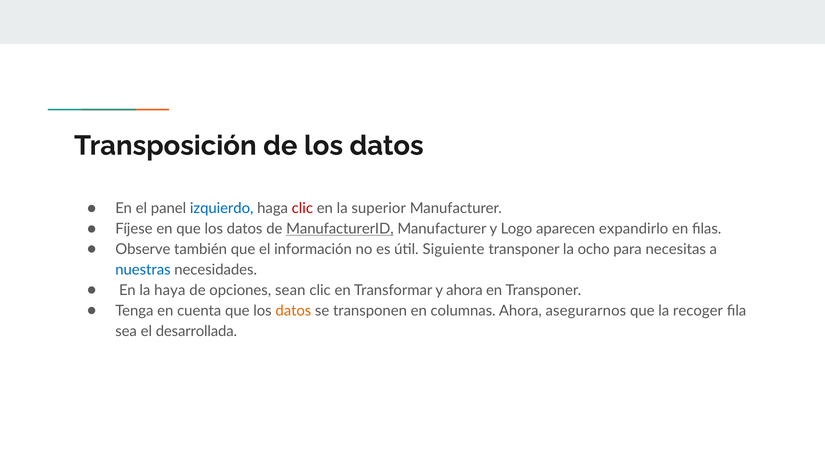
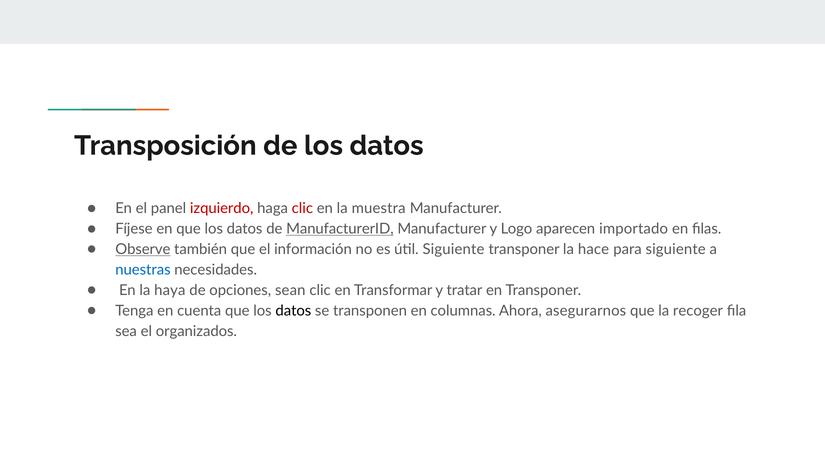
izquierdo colour: blue -> red (222, 208)
superior: superior -> muestra (379, 208)
expandirlo: expandirlo -> importado (634, 229)
Observe underline: none -> present (143, 249)
ocho: ocho -> hace (594, 249)
para necesitas: necesitas -> siguiente (676, 249)
y ahora: ahora -> tratar (464, 290)
datos colour: orange -> black (293, 311)
desarrollada: desarrollada -> organizados (196, 331)
